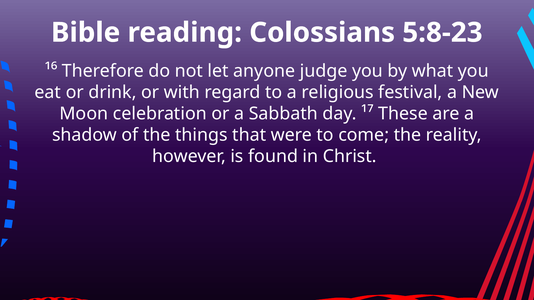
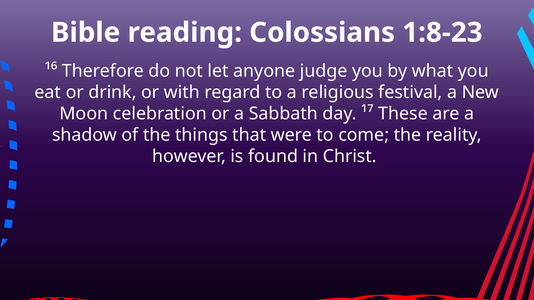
5:8-23: 5:8-23 -> 1:8-23 (442, 33)
